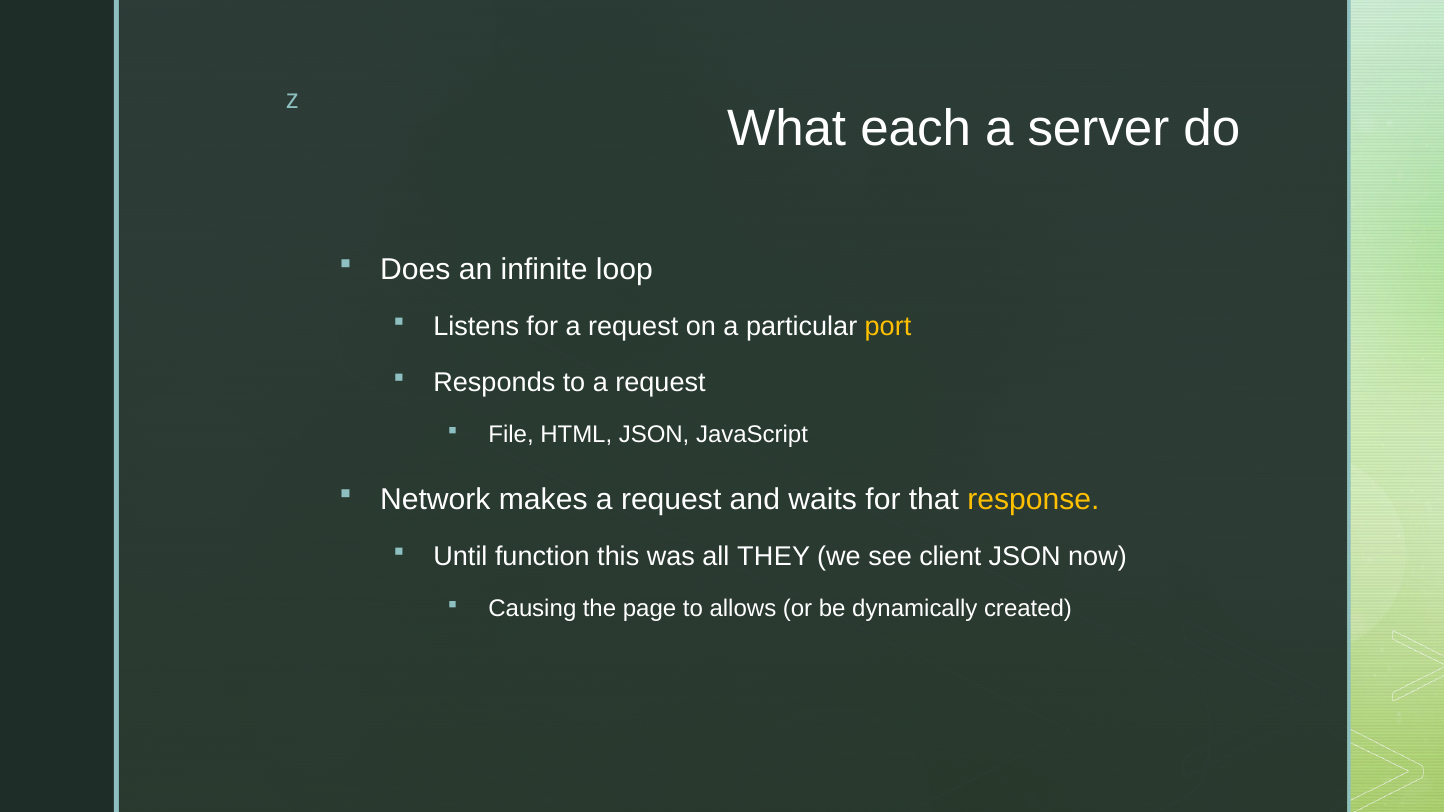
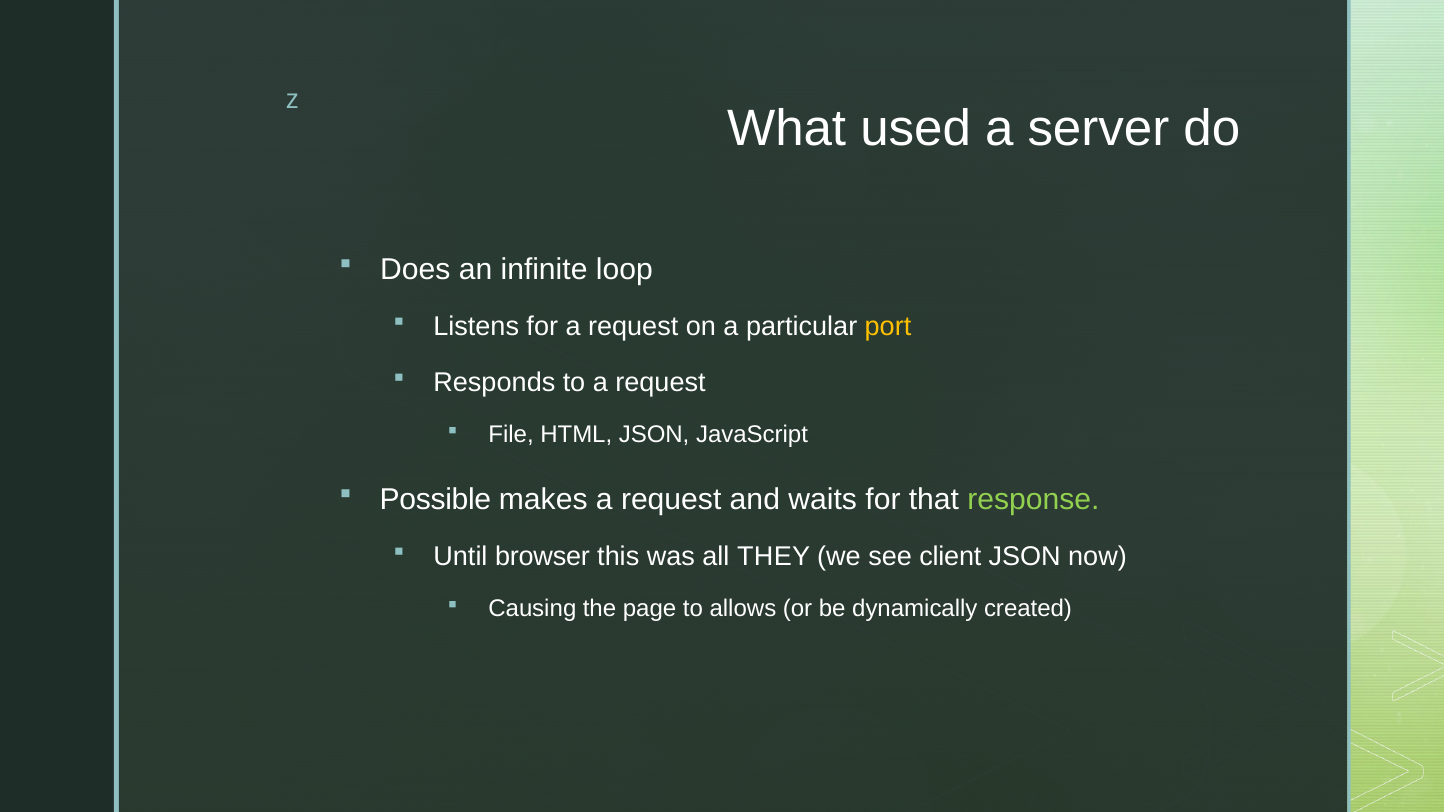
each: each -> used (916, 128)
Network: Network -> Possible (435, 499)
response colour: yellow -> light green (1033, 499)
function: function -> browser (542, 556)
